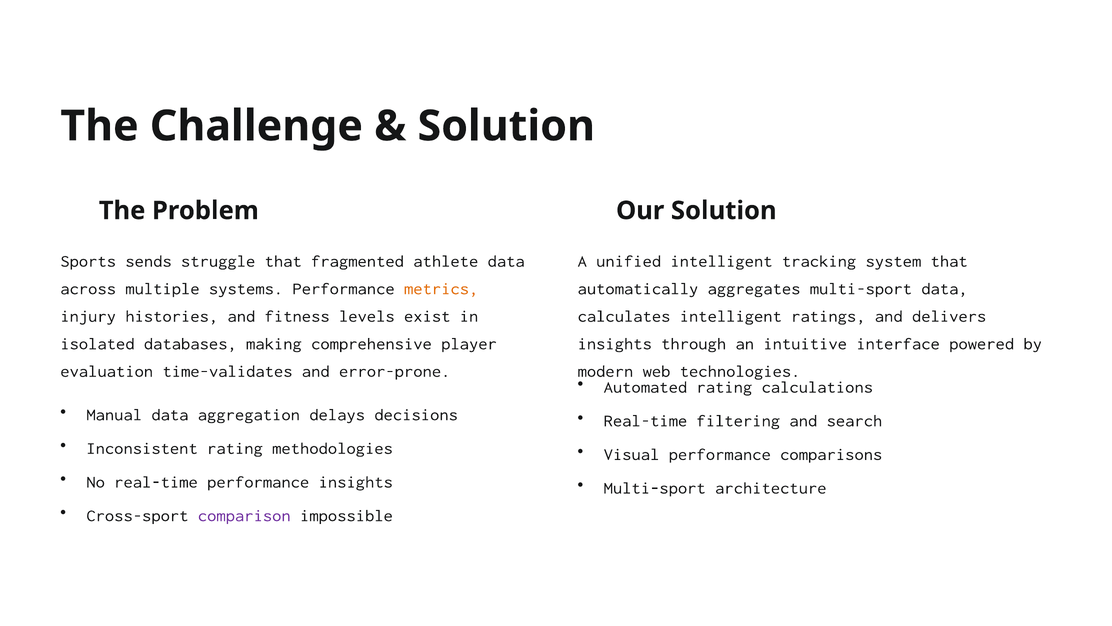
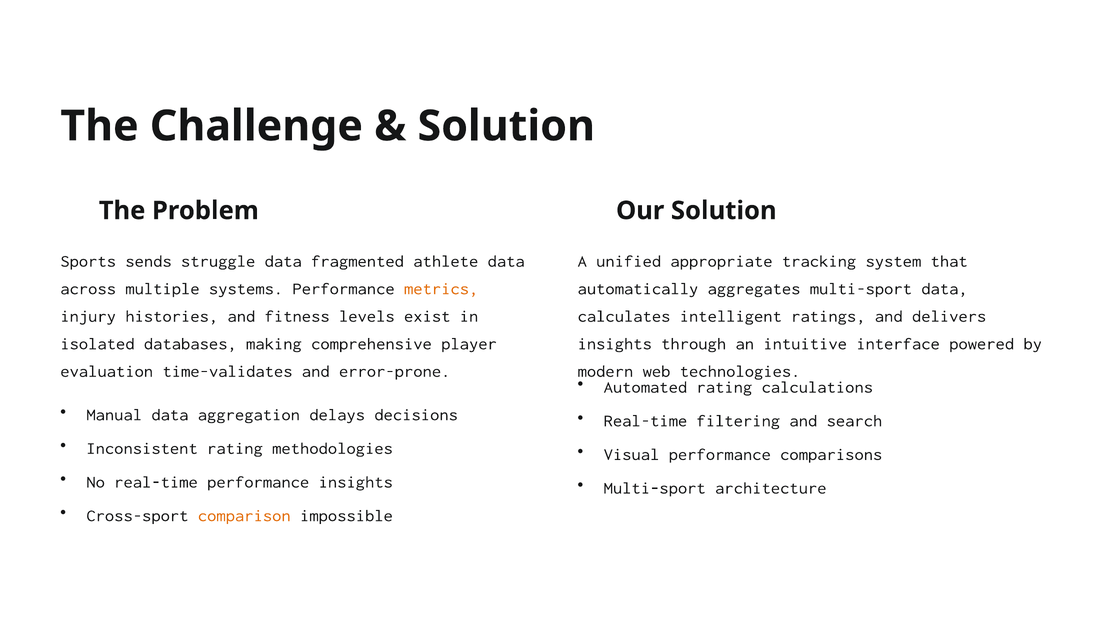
struggle that: that -> data (283, 261)
unified intelligent: intelligent -> appropriate (721, 261)
comparison colour: purple -> orange (244, 515)
